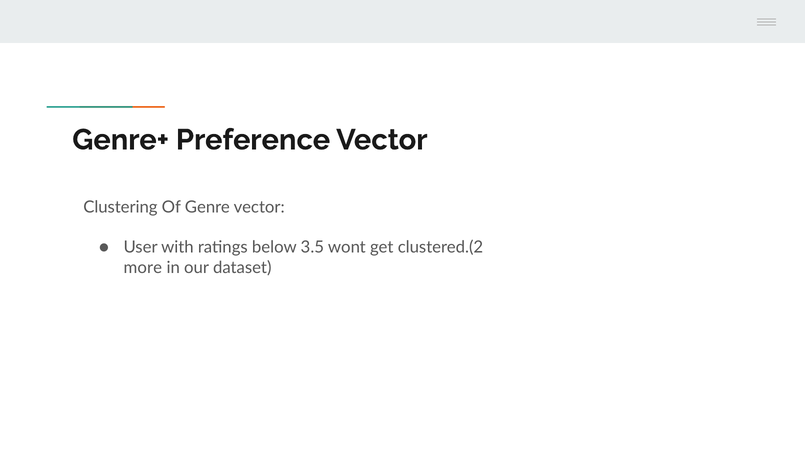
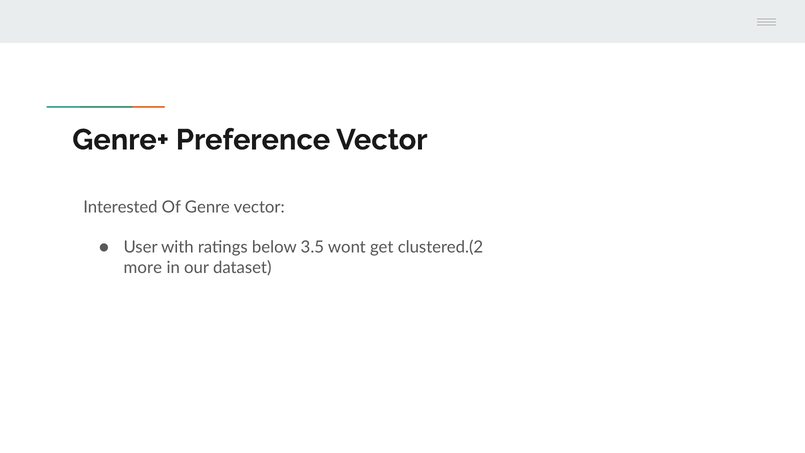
Clustering: Clustering -> Interested (120, 207)
